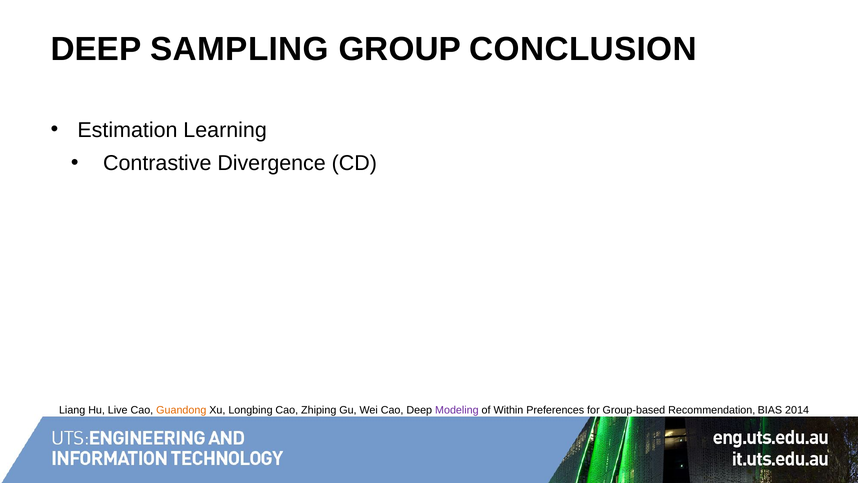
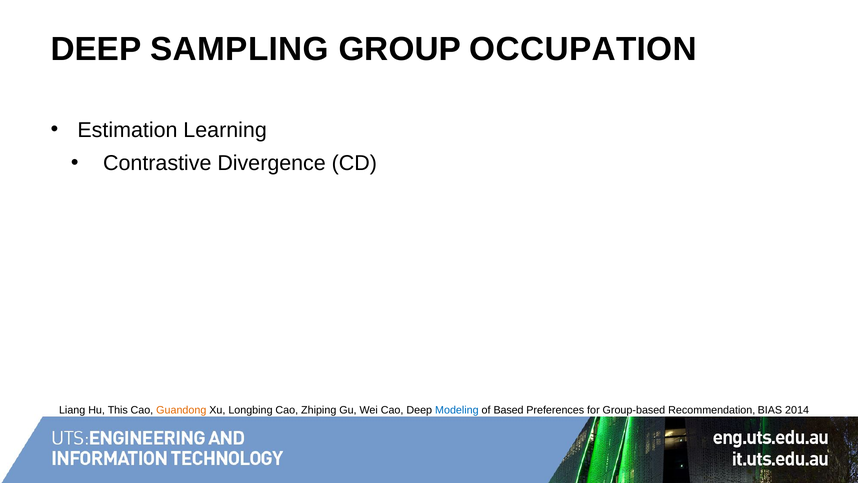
CONCLUSION: CONCLUSION -> OCCUPATION (583, 49)
Live: Live -> This (118, 410)
Modeling colour: purple -> blue (457, 410)
Within: Within -> Based (509, 410)
